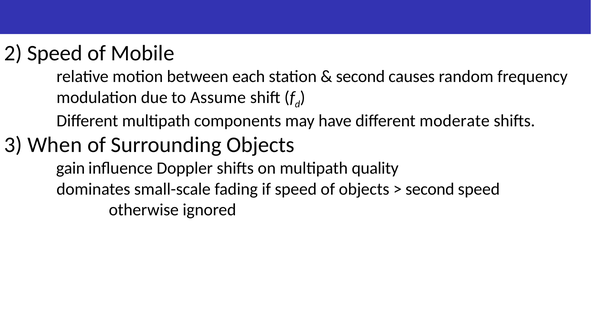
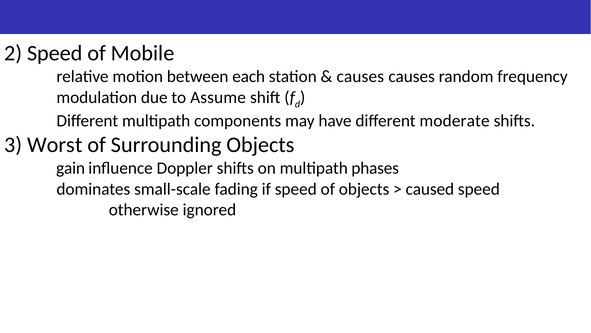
second: second -> causes (360, 76)
When: When -> Worst (55, 145)
quality: quality -> phases (375, 168)
second: second -> caused (430, 189)
